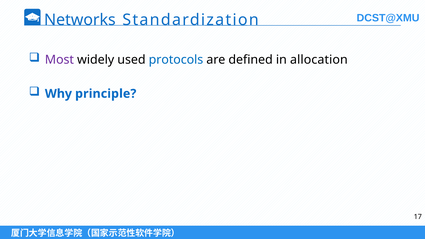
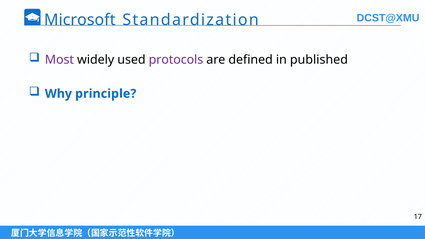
Networks: Networks -> Microsoft (80, 20)
protocols colour: blue -> purple (176, 60)
allocation: allocation -> published (319, 60)
